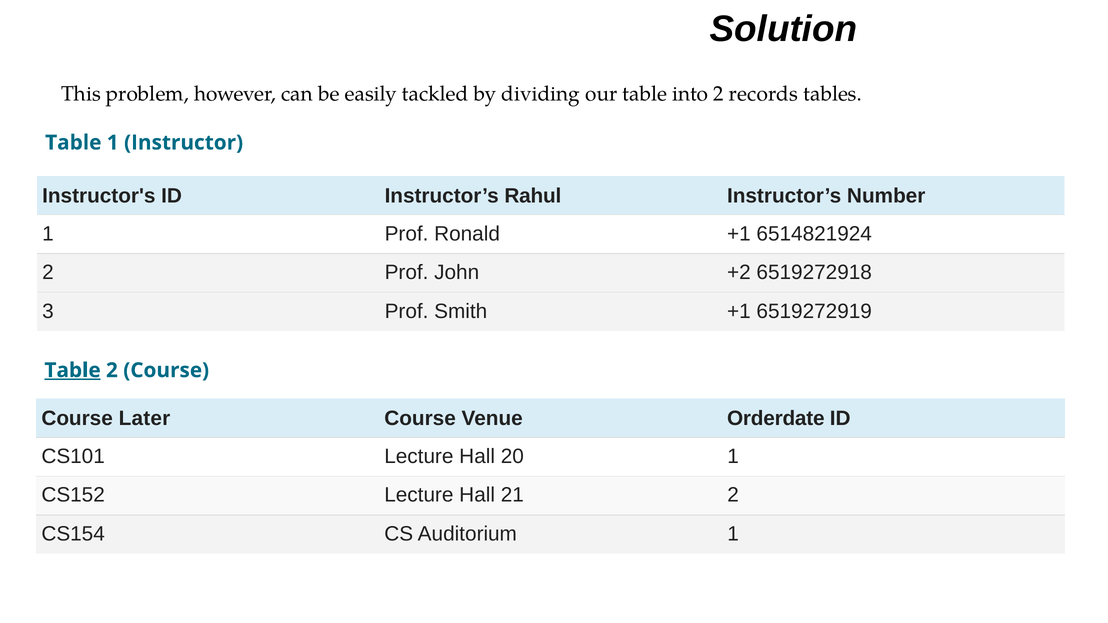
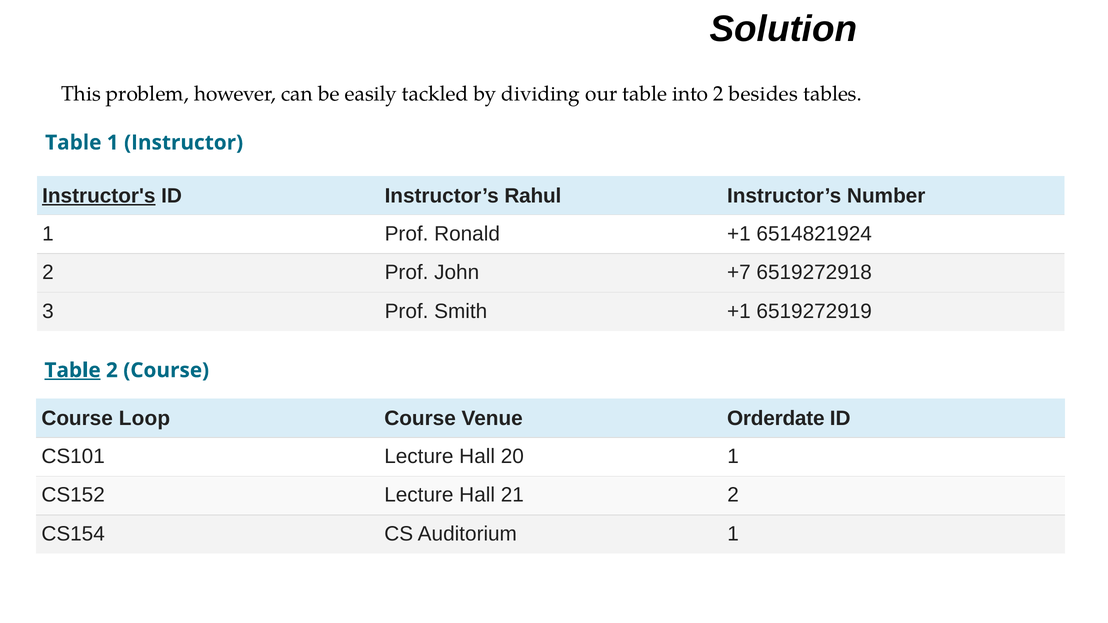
records: records -> besides (763, 94)
Instructor's underline: none -> present (99, 196)
+2: +2 -> +7 (739, 273)
Later: Later -> Loop (145, 419)
